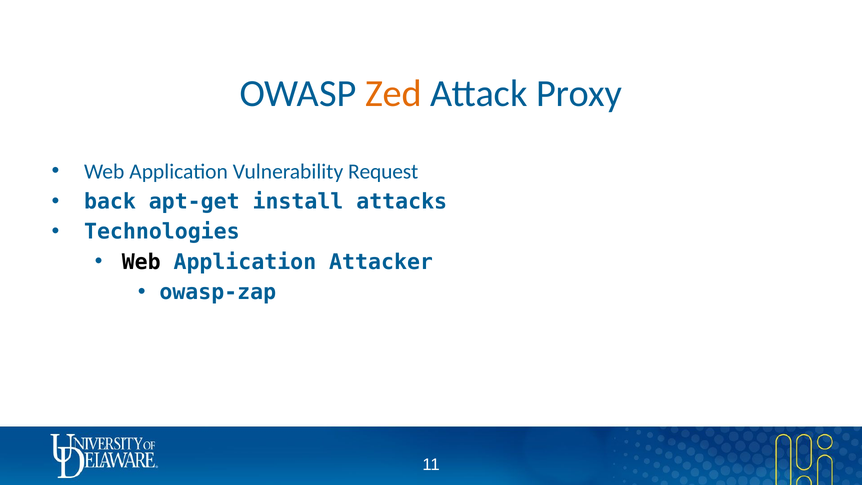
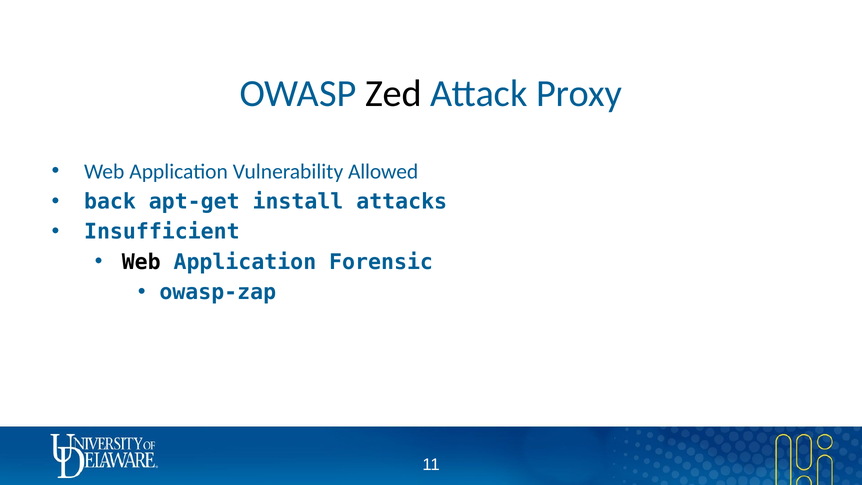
Zed colour: orange -> black (394, 93)
Request: Request -> Allowed (383, 171)
Technologies: Technologies -> Insufficient (162, 232)
Attacker: Attacker -> Forensic (381, 262)
